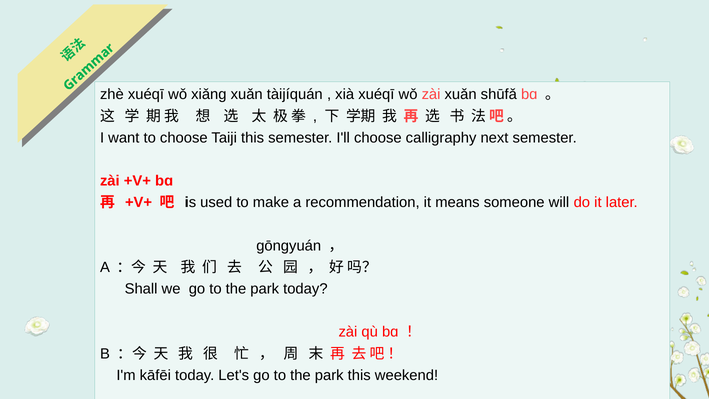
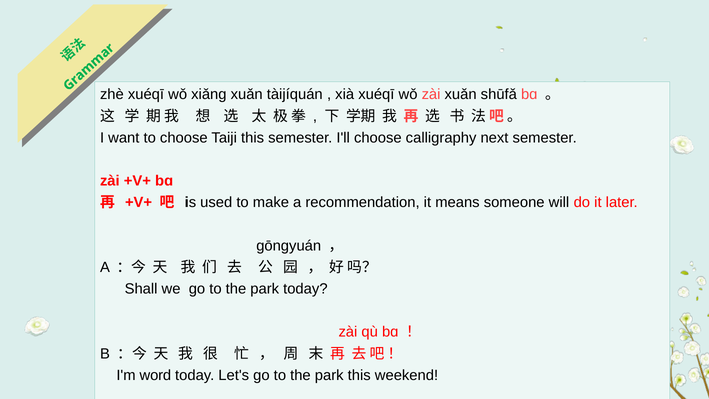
kāfēi: kāfēi -> word (155, 375)
